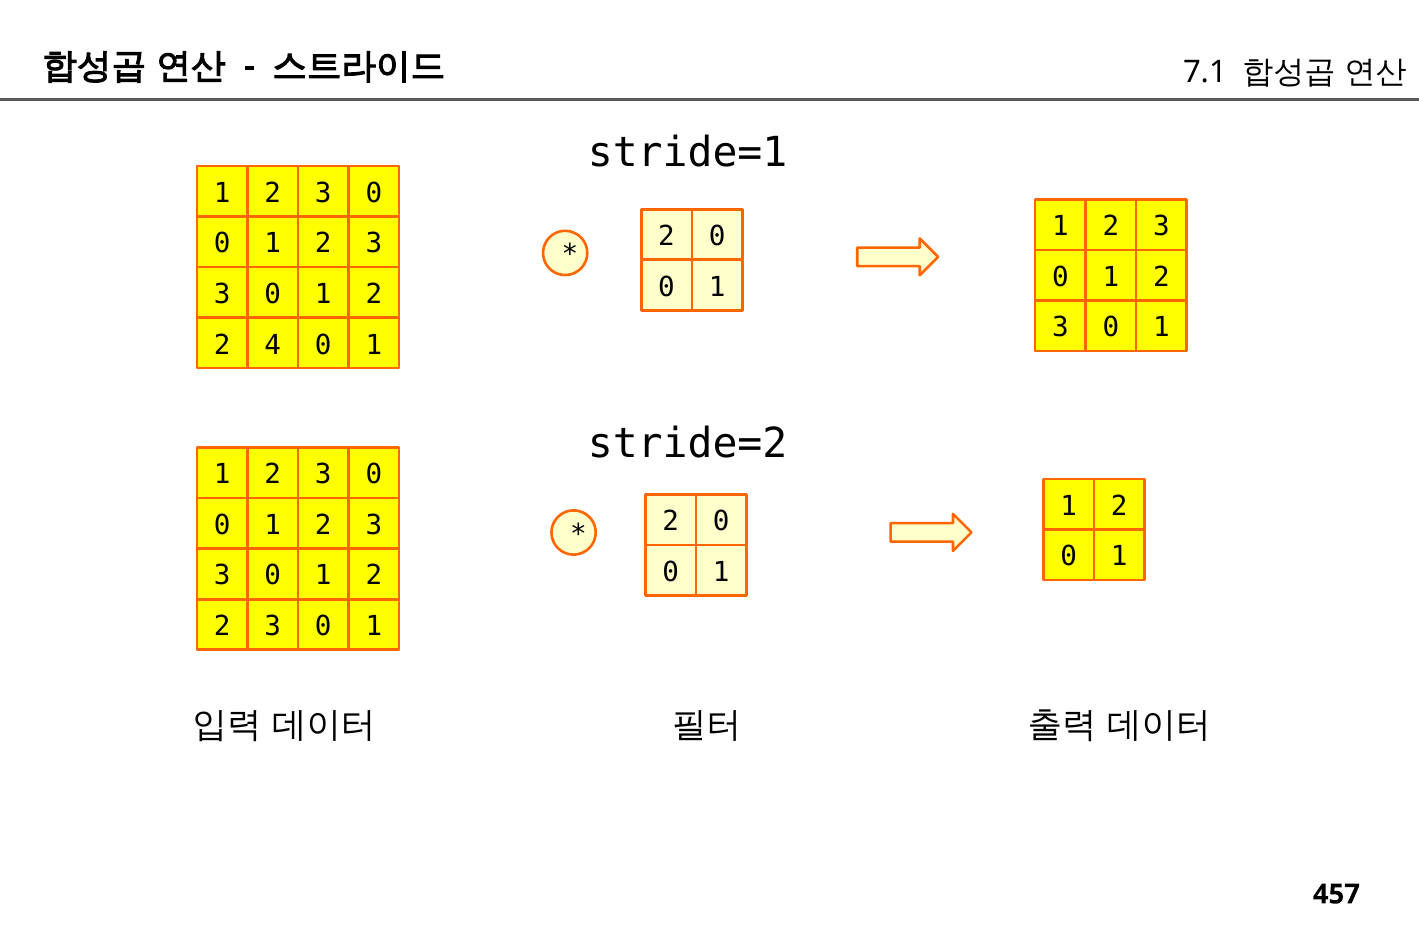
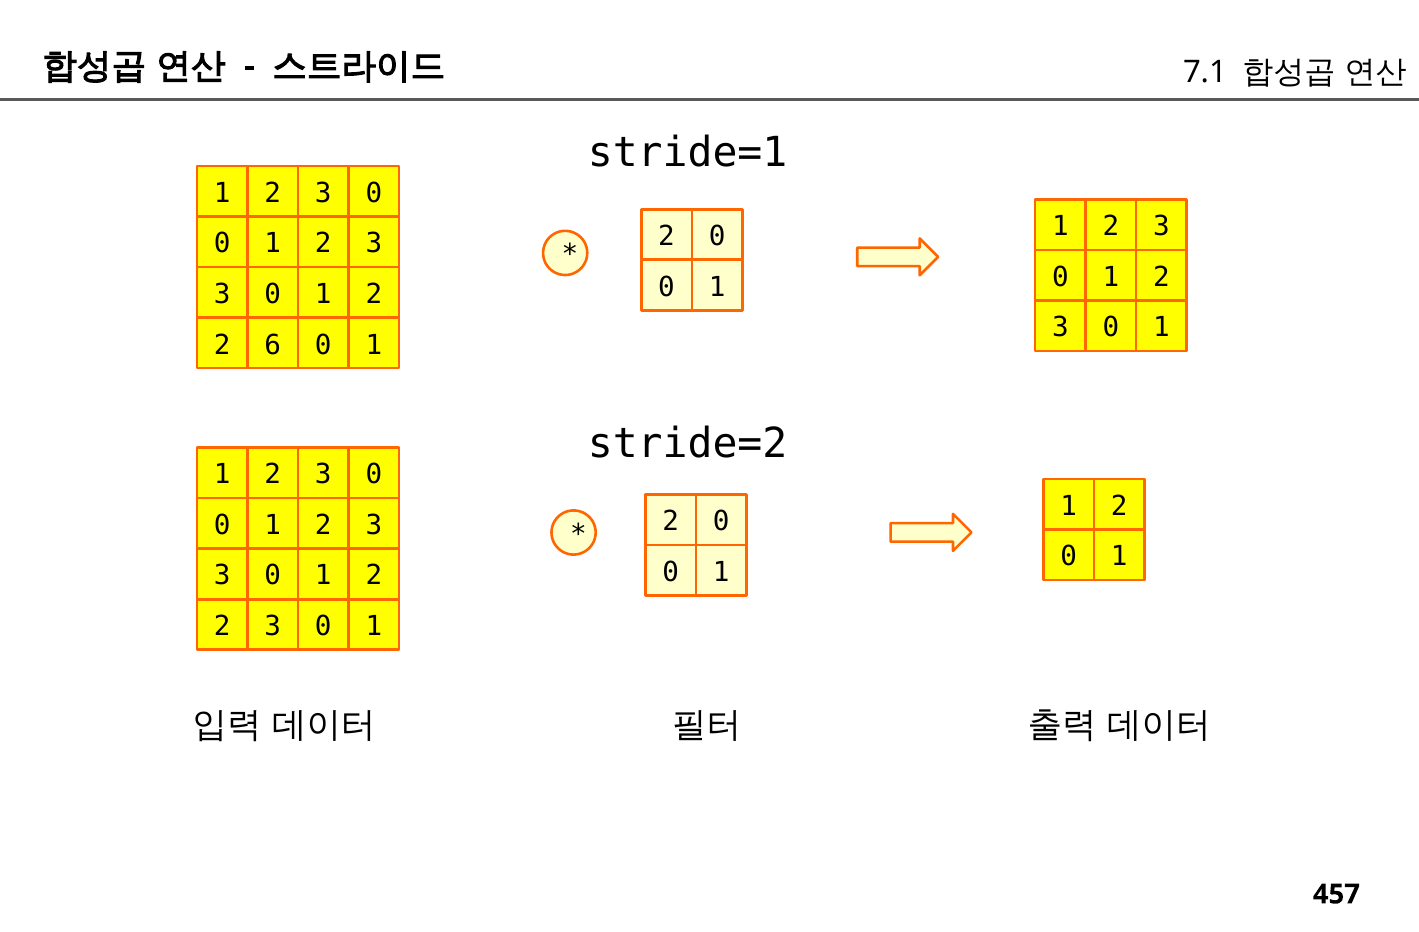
4: 4 -> 6 (273, 345)
